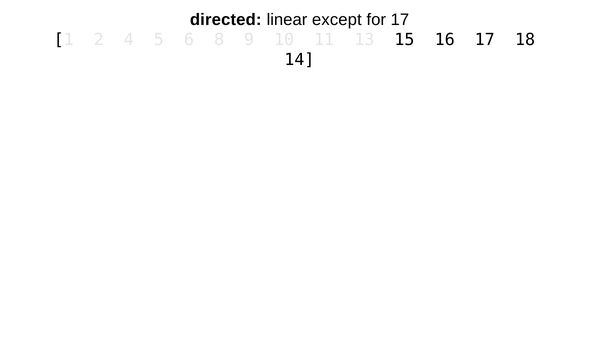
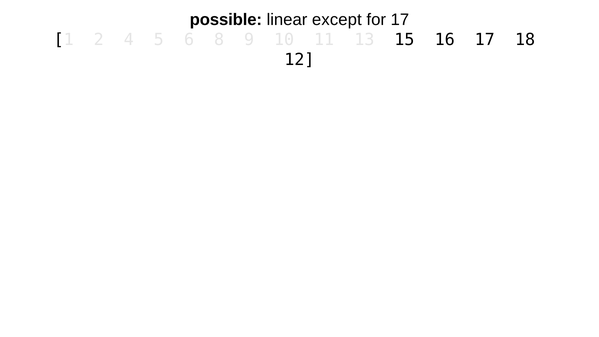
directed: directed -> possible (226, 20)
14: 14 -> 12 (300, 60)
